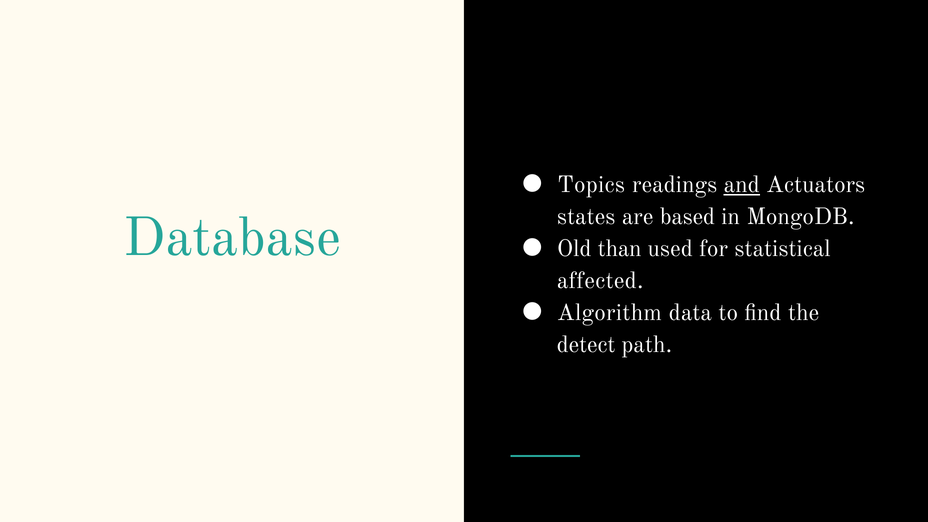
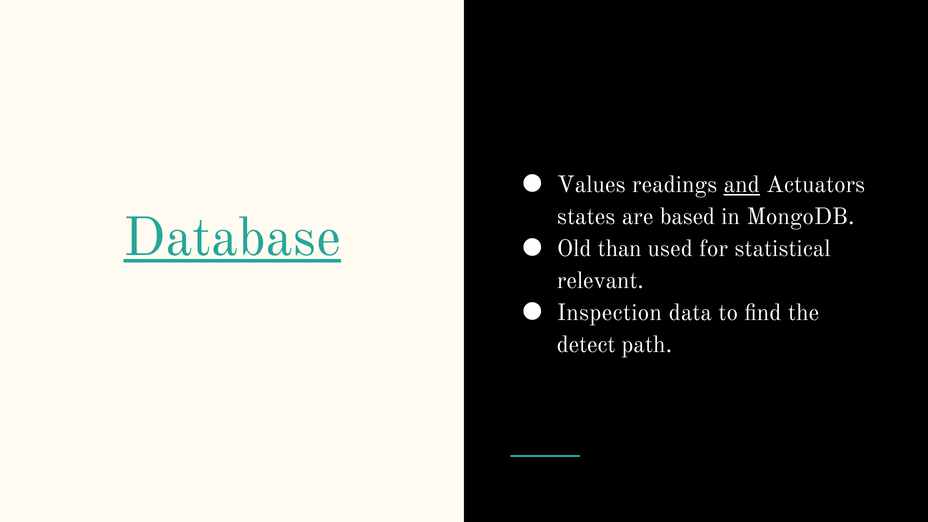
Topics: Topics -> Values (591, 185)
Database underline: none -> present (232, 238)
affected: affected -> relevant (600, 281)
Algorithm: Algorithm -> Inspection (609, 313)
